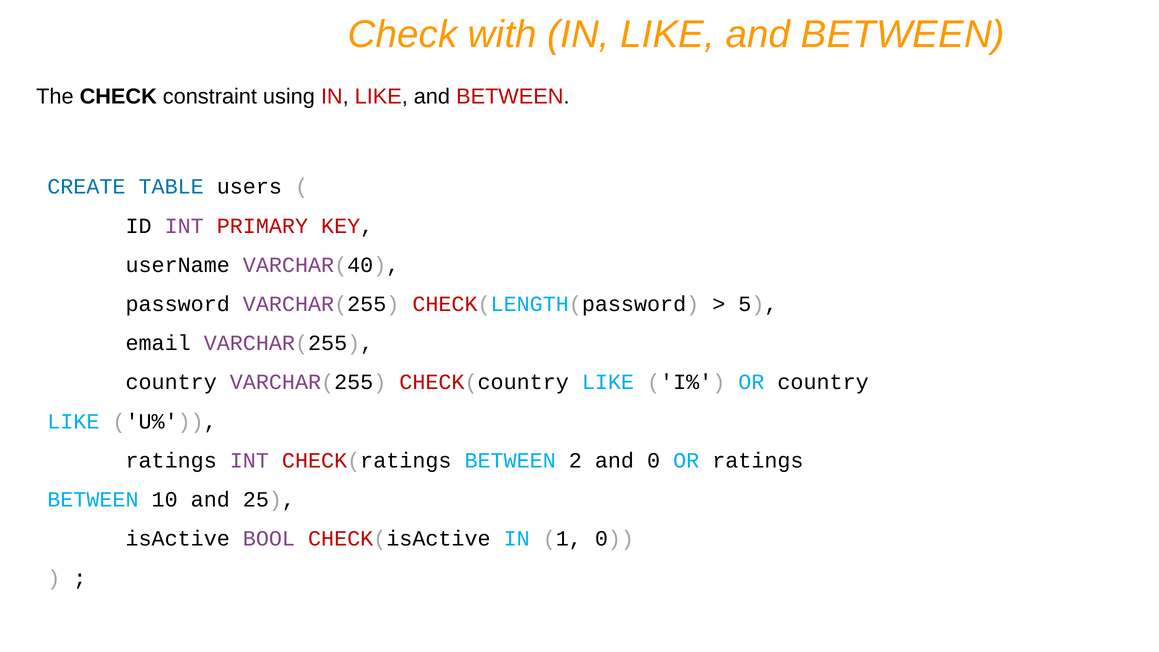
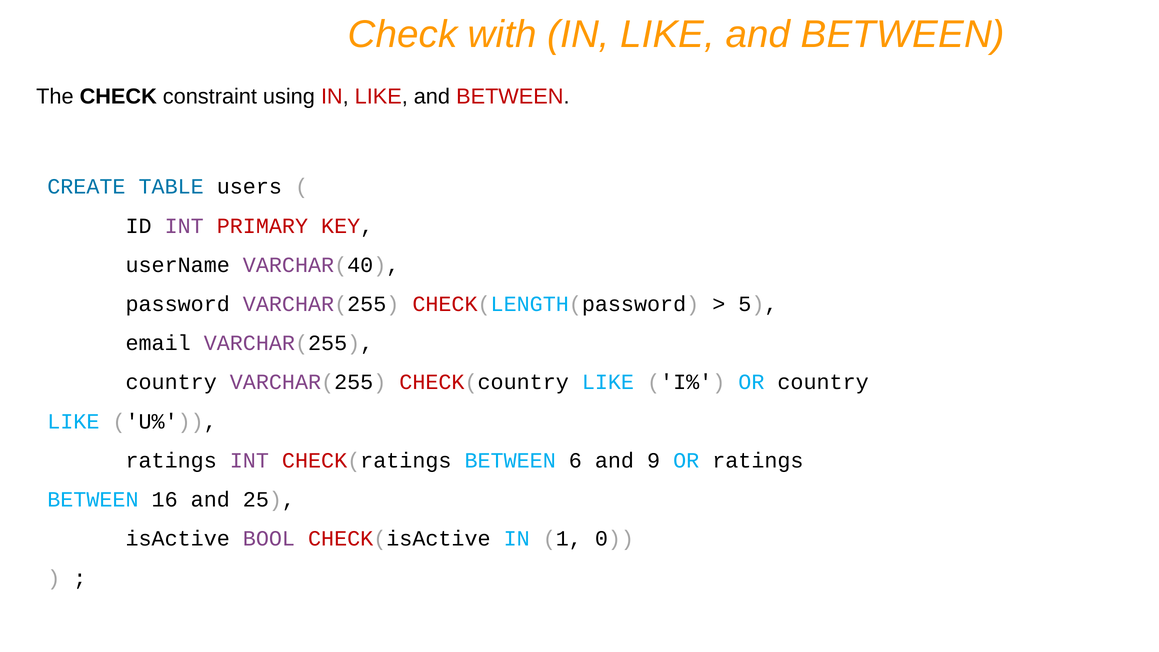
2: 2 -> 6 (575, 461)
and 0: 0 -> 9 (654, 461)
10: 10 -> 16 (165, 500)
